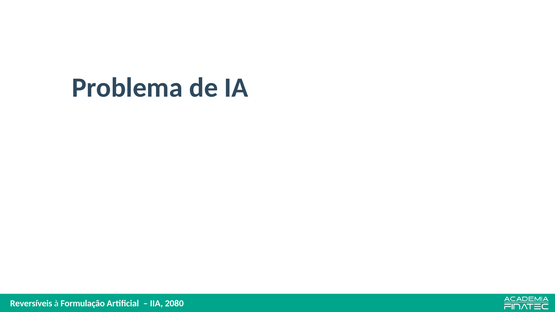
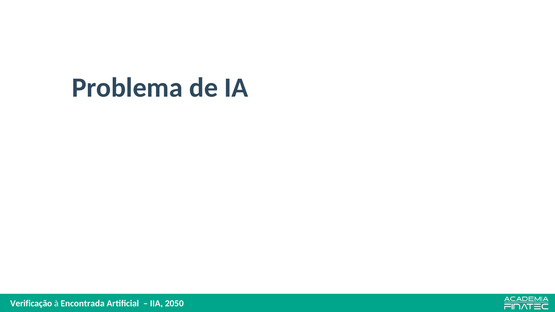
Reversíveis: Reversíveis -> Verificação (31, 304)
Formulação: Formulação -> Encontrada (83, 304)
2080: 2080 -> 2050 (174, 304)
